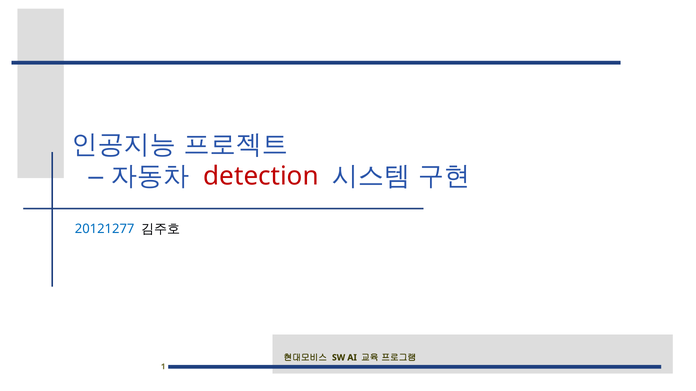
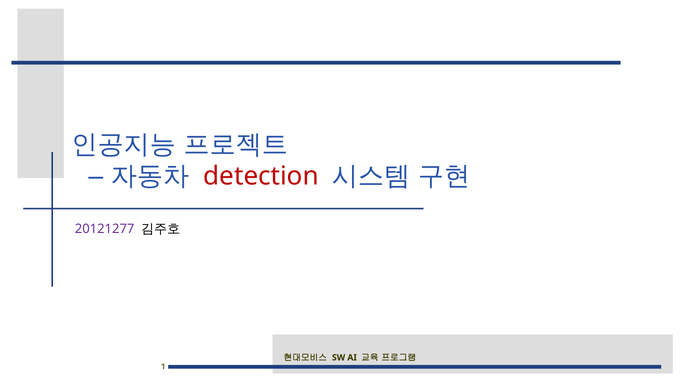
20121277 colour: blue -> purple (105, 229)
